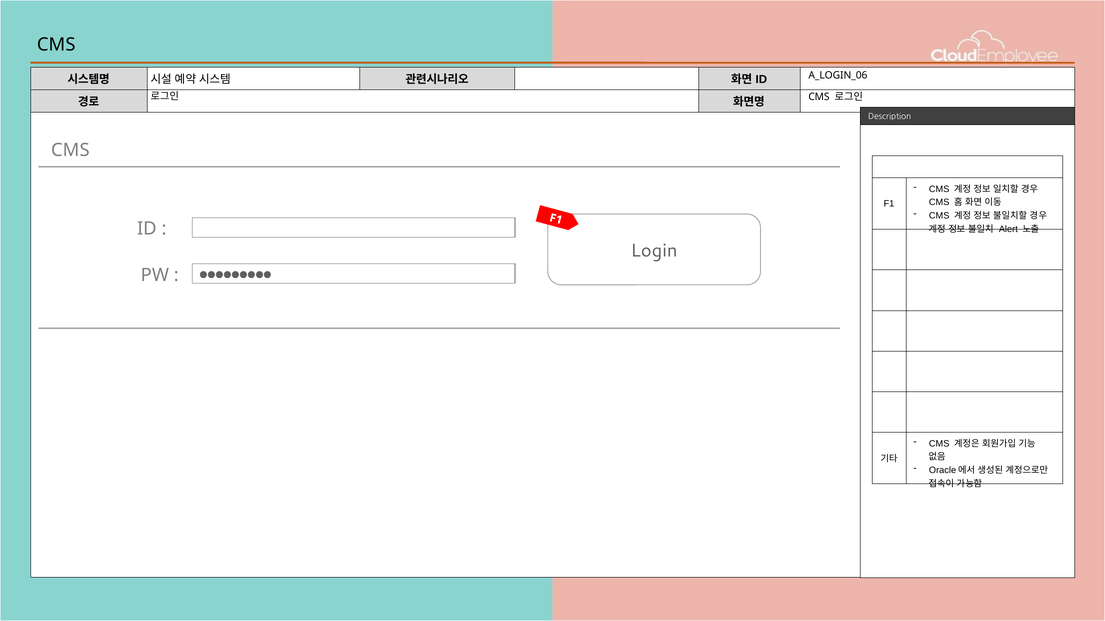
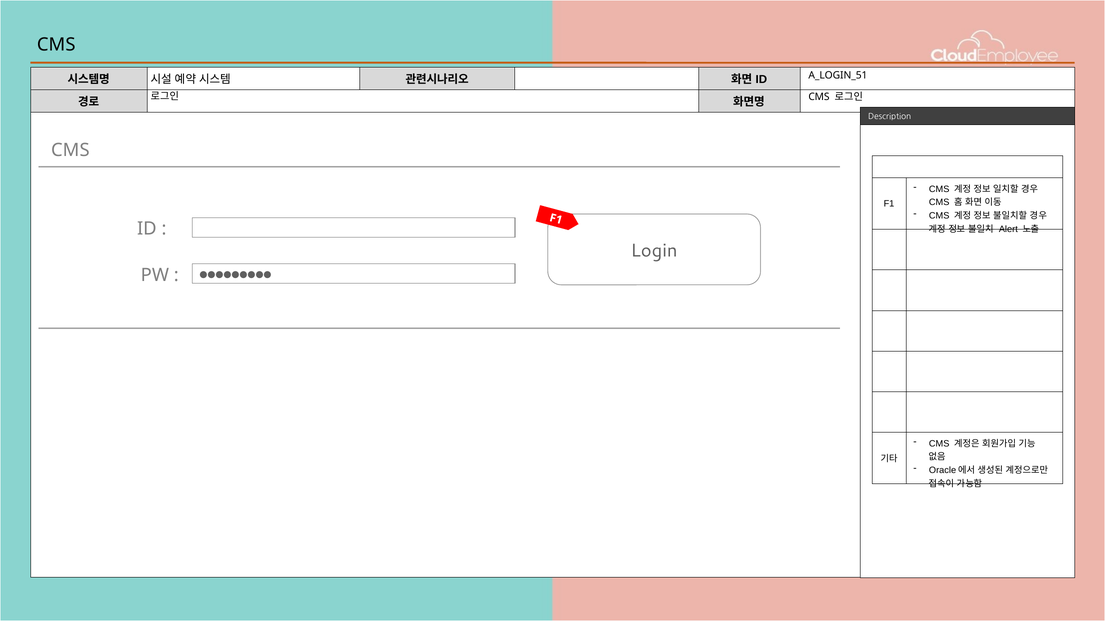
A_LOGIN_06: A_LOGIN_06 -> A_LOGIN_51 (838, 76)
